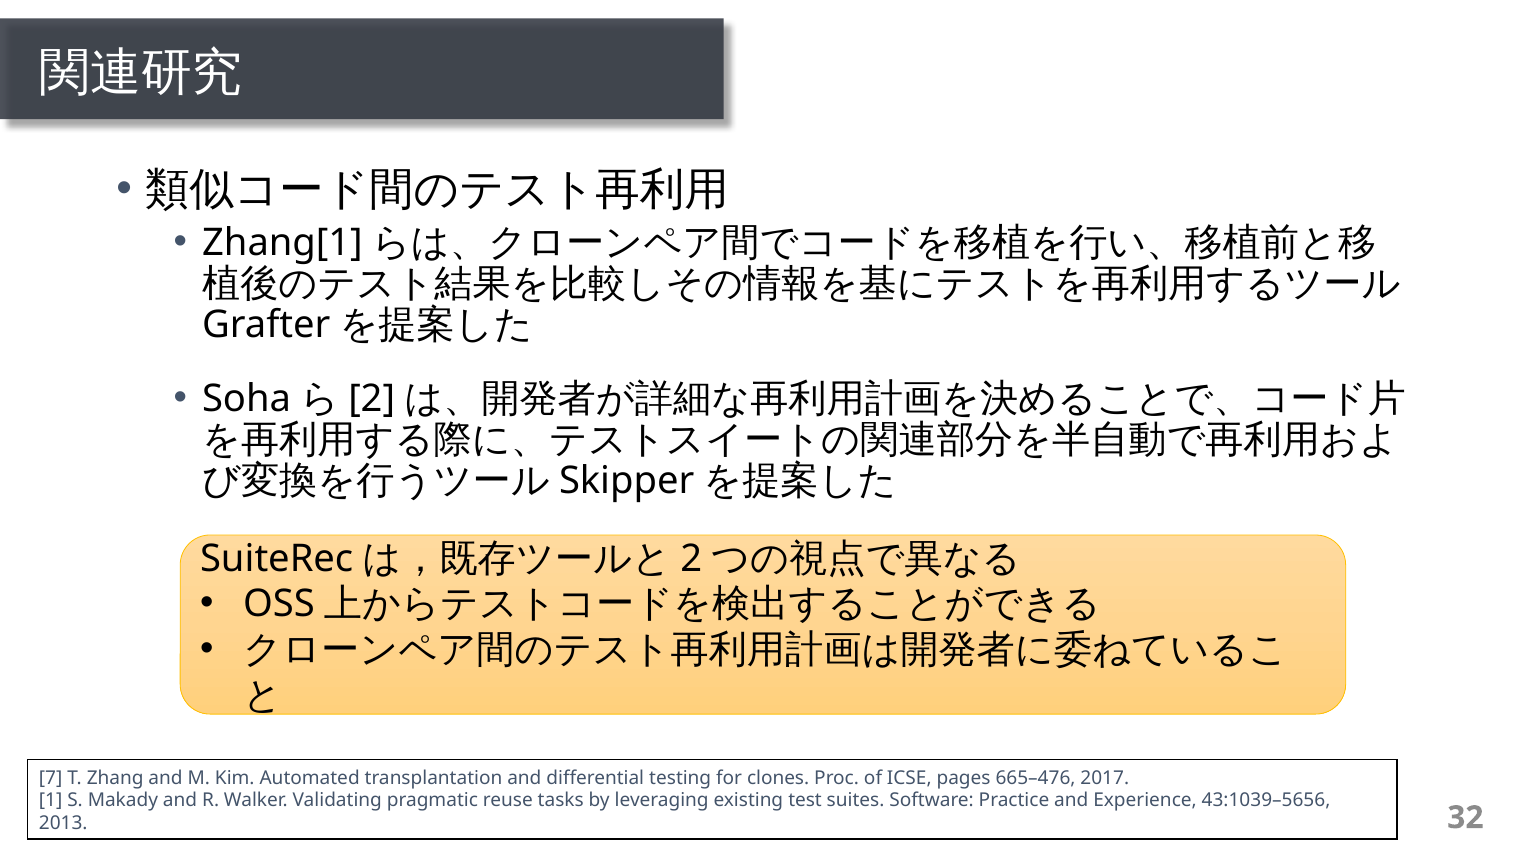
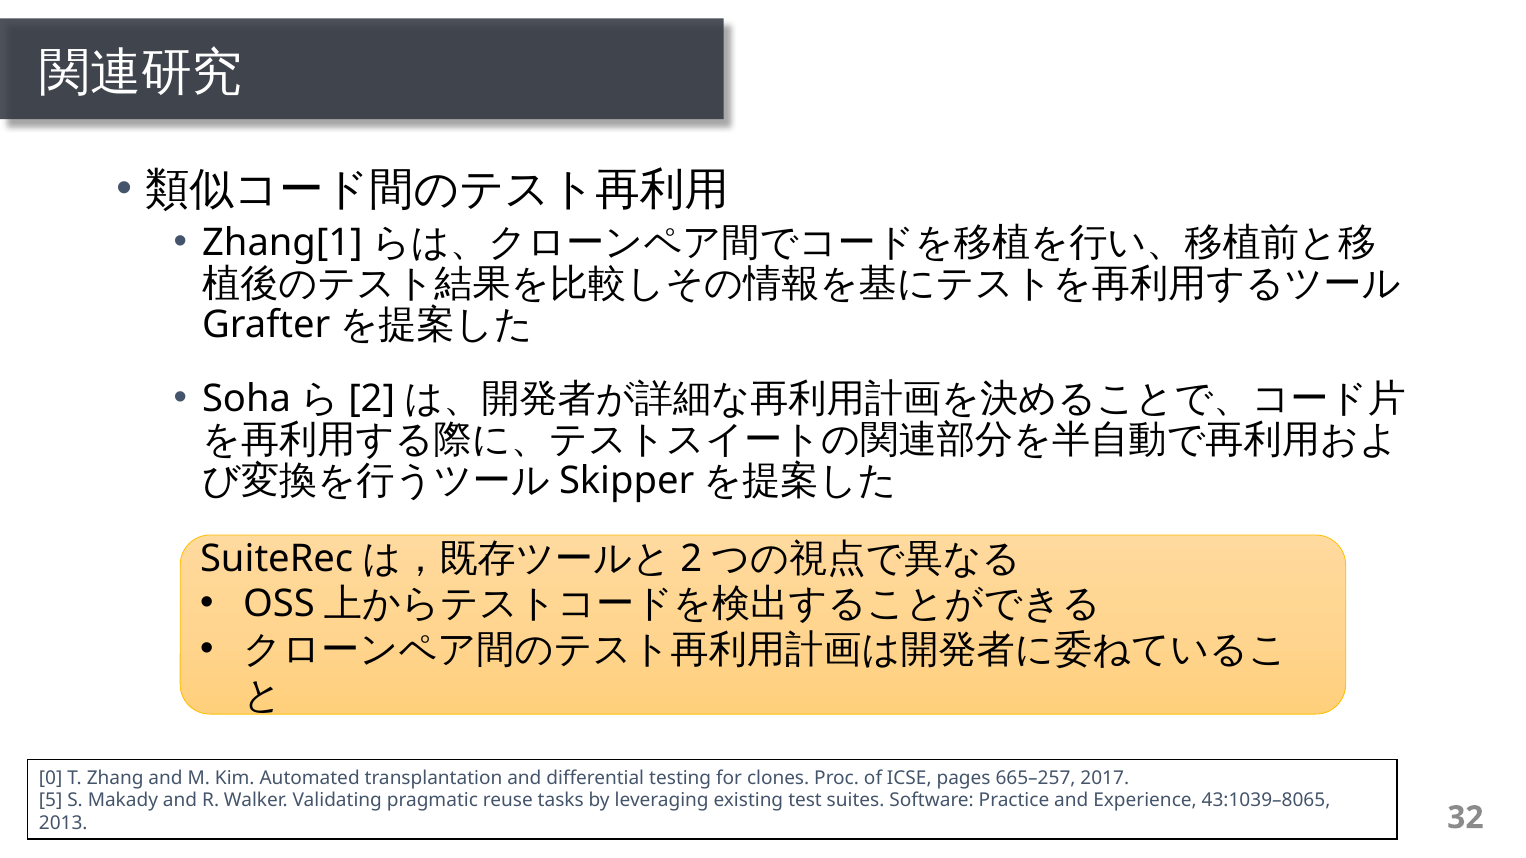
7: 7 -> 0 (51, 778)
665–476: 665–476 -> 665–257 (1036, 778)
1: 1 -> 5 (51, 801)
43:1039–5656: 43:1039–5656 -> 43:1039–8065 (1266, 801)
